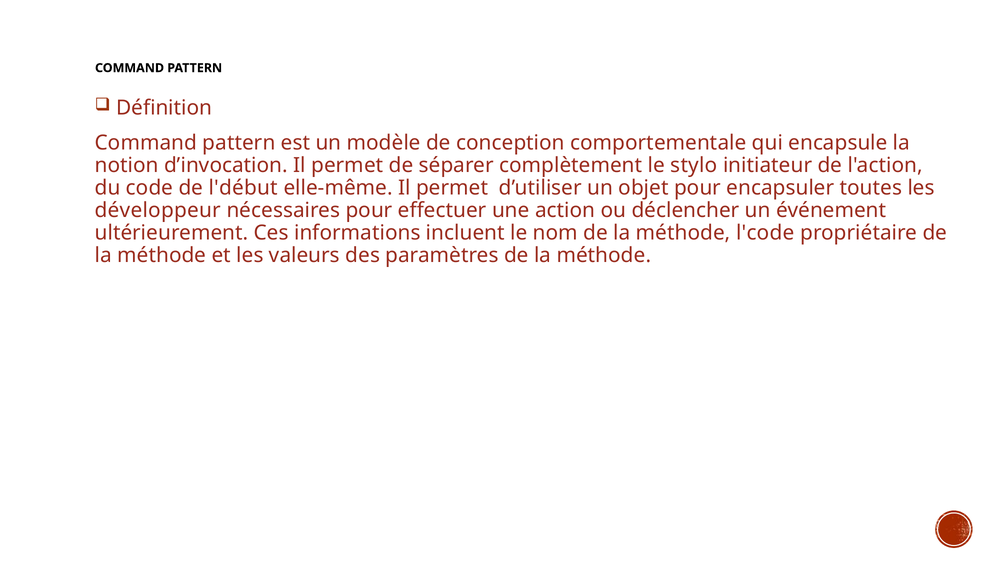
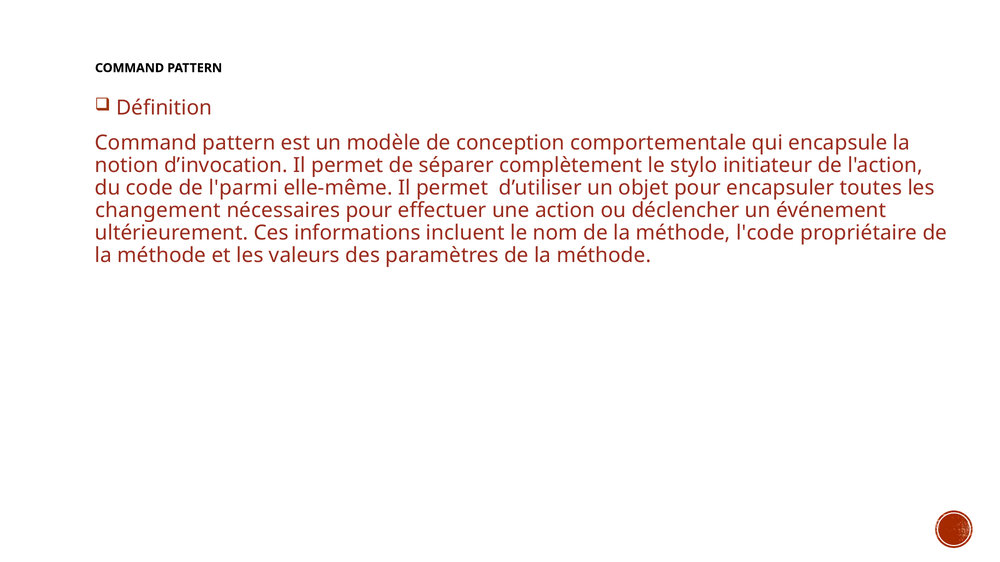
l'début: l'début -> l'parmi (243, 188)
développeur: développeur -> changement (158, 211)
